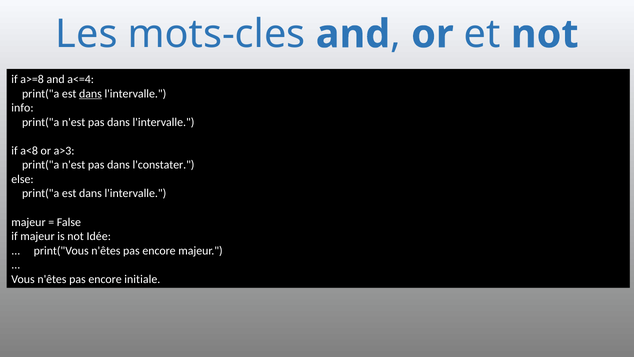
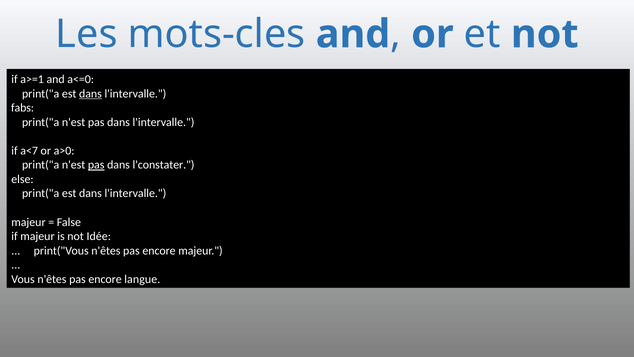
a>=8: a>=8 -> a>=1 (32, 79)
a<=4: a<=4 -> a<=0 (81, 79)
info: info -> fabs (23, 108)
a<8: a<8 -> a<7 (29, 151)
a>3: a>3 -> a>0 (64, 151)
pas underline: none -> present (96, 165)
initiale: initiale -> langue (142, 279)
